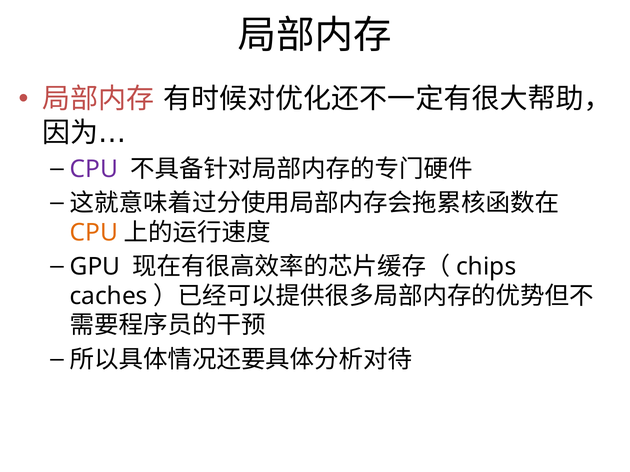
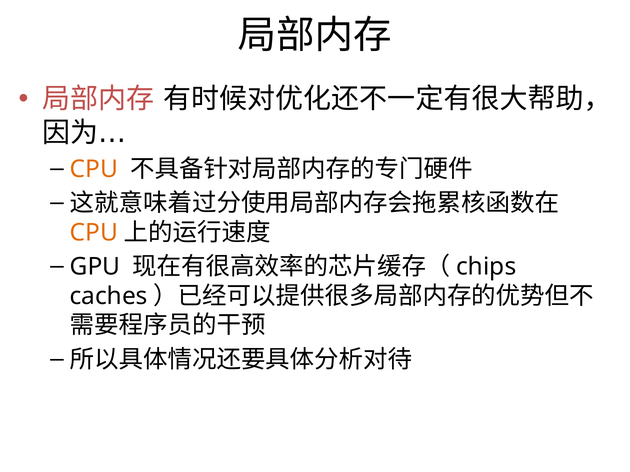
CPU colour: purple -> orange (94, 169)
